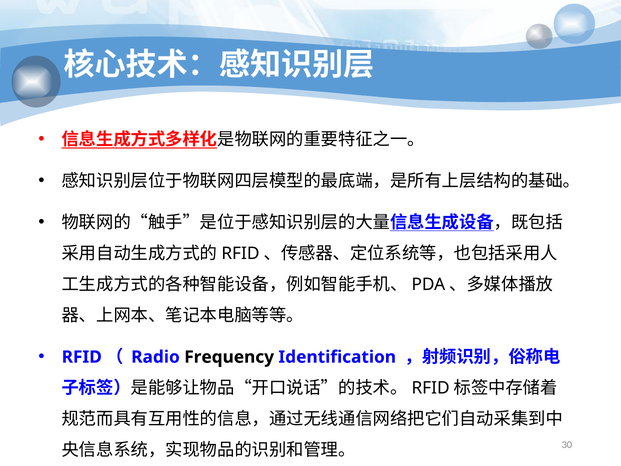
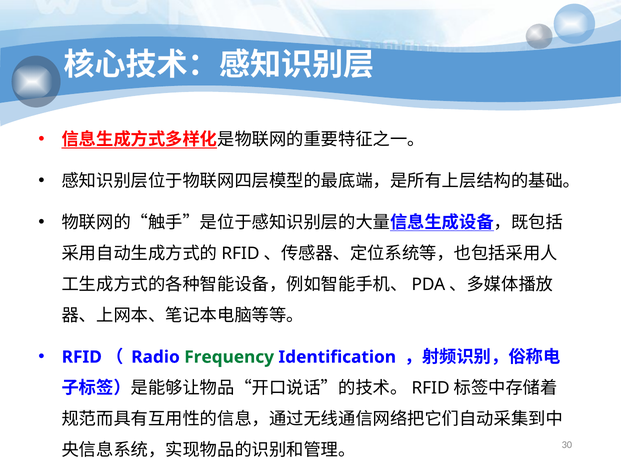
Frequency colour: black -> green (229, 357)
